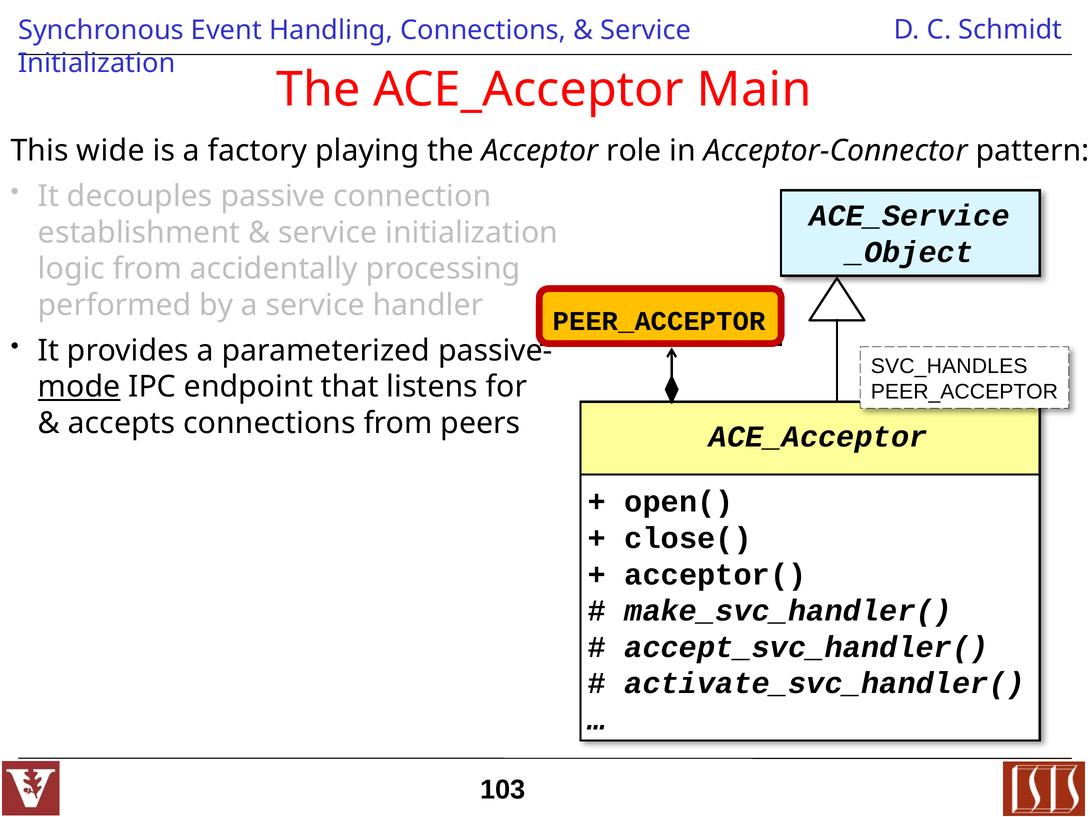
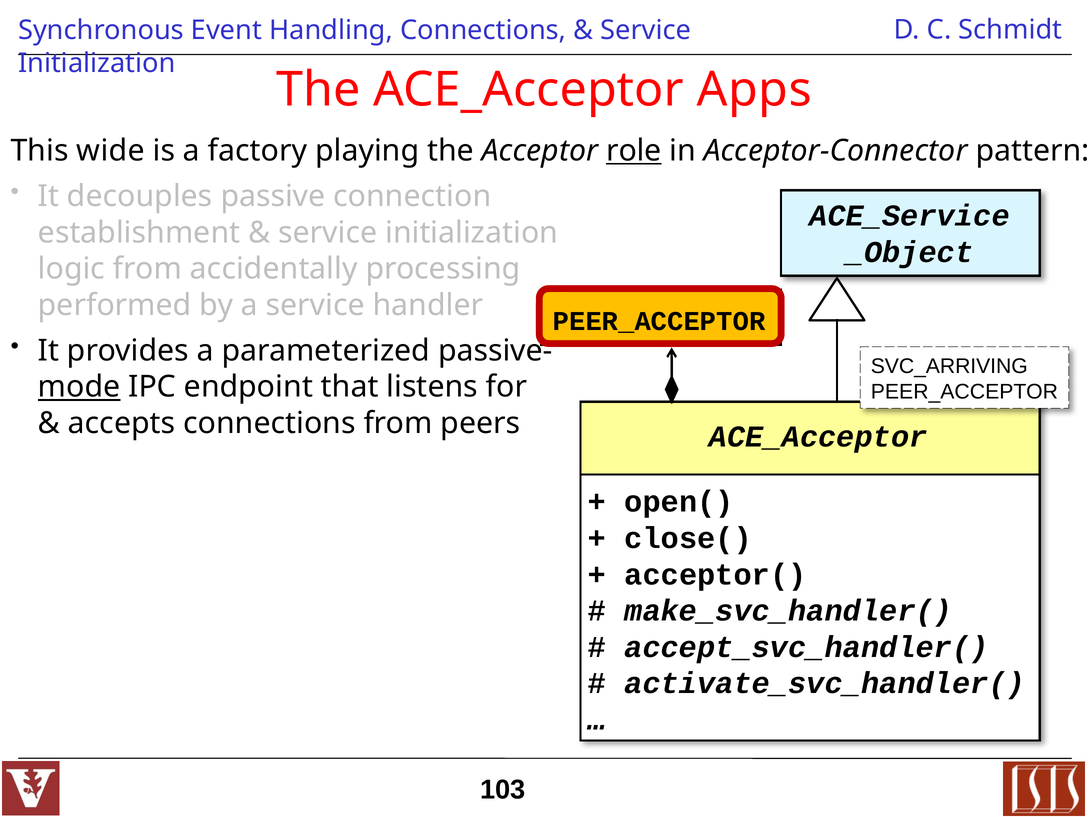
Main: Main -> Apps (754, 90)
role underline: none -> present (634, 151)
SVC_HANDLES: SVC_HANDLES -> SVC_ARRIVING (949, 367)
